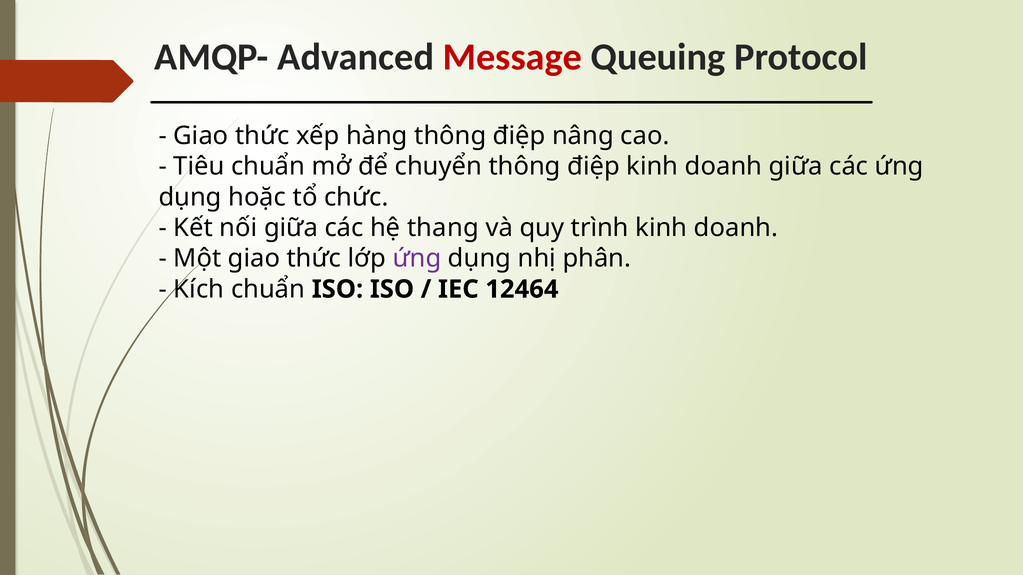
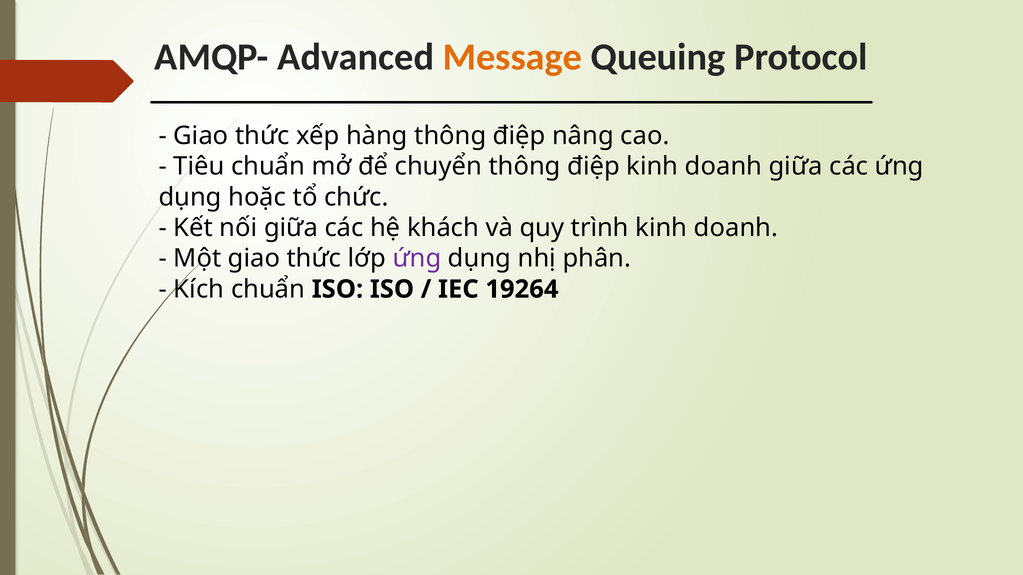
Message colour: red -> orange (512, 57)
thang: thang -> khách (443, 228)
12464: 12464 -> 19264 (522, 289)
